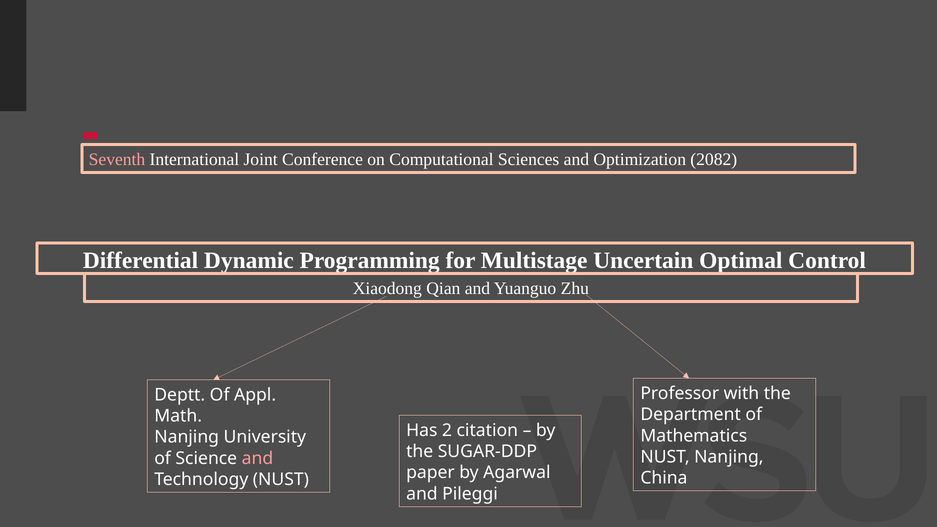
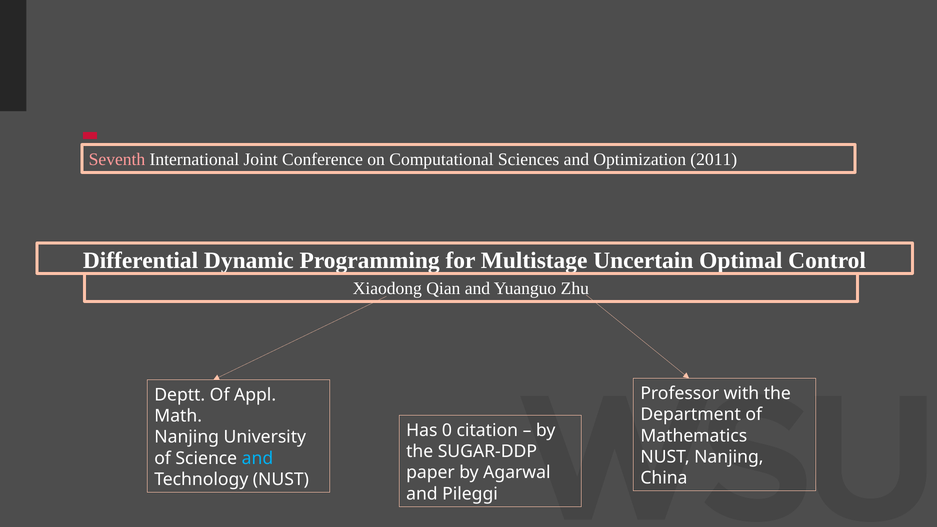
2082: 2082 -> 2011 (714, 160)
2: 2 -> 0 (447, 431)
and colour: pink -> light blue (257, 458)
